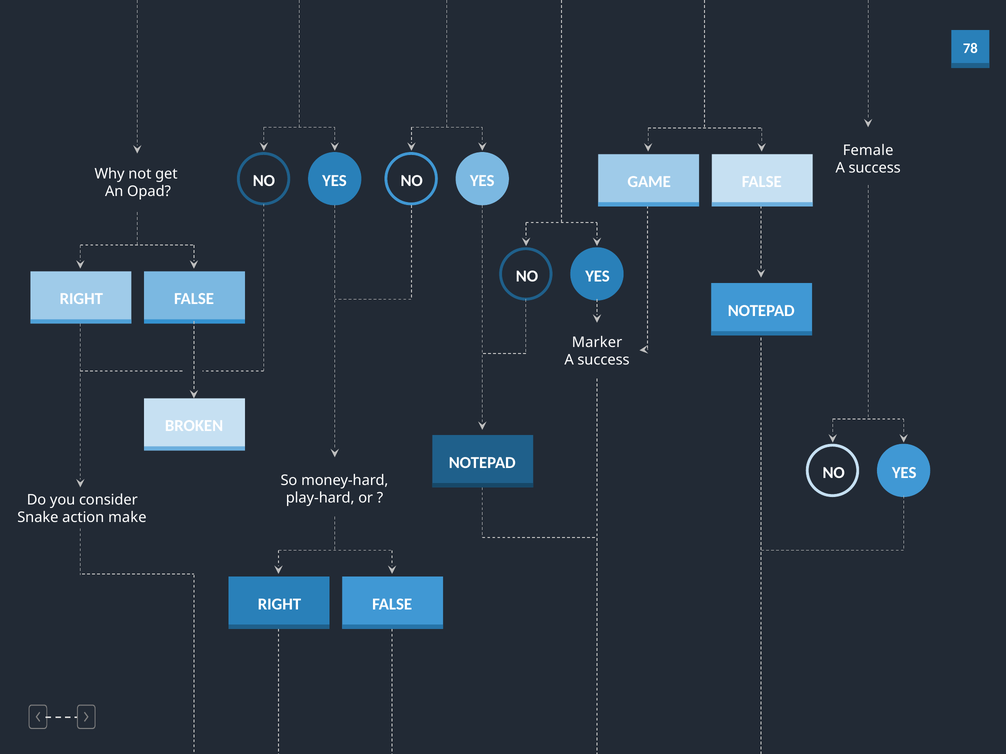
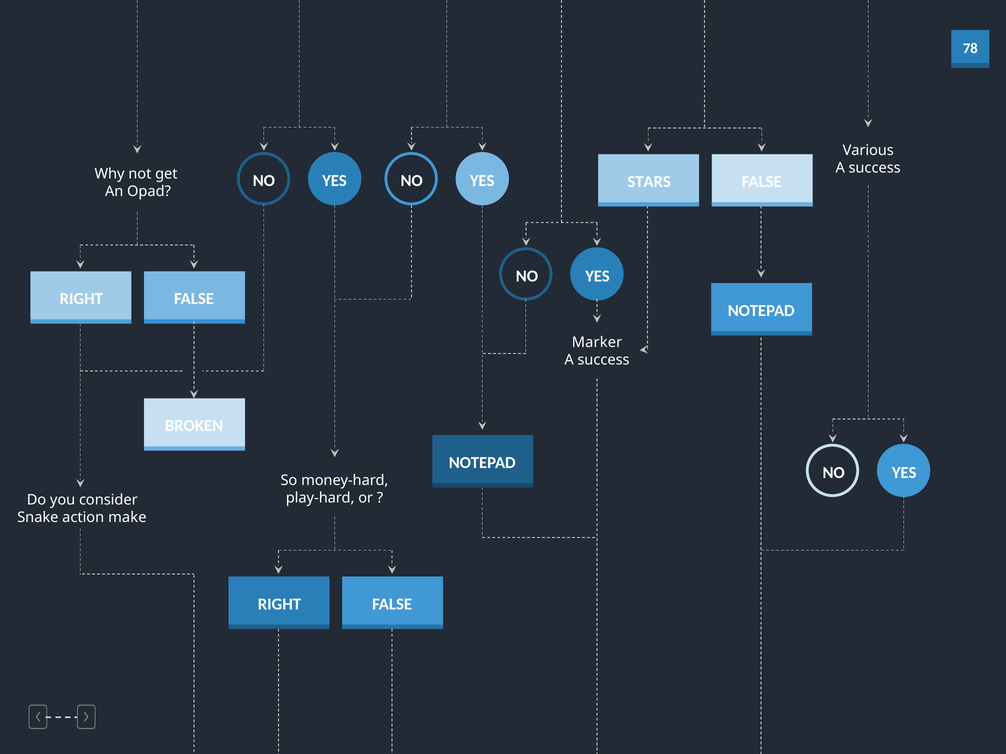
Female: Female -> Various (868, 150)
GAME: GAME -> STARS (649, 182)
